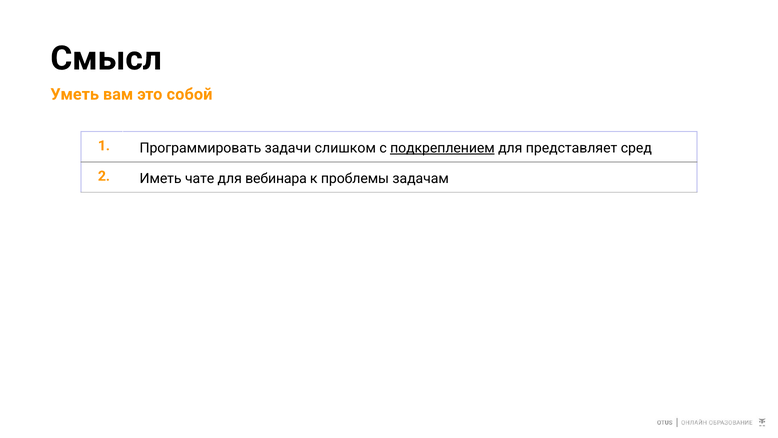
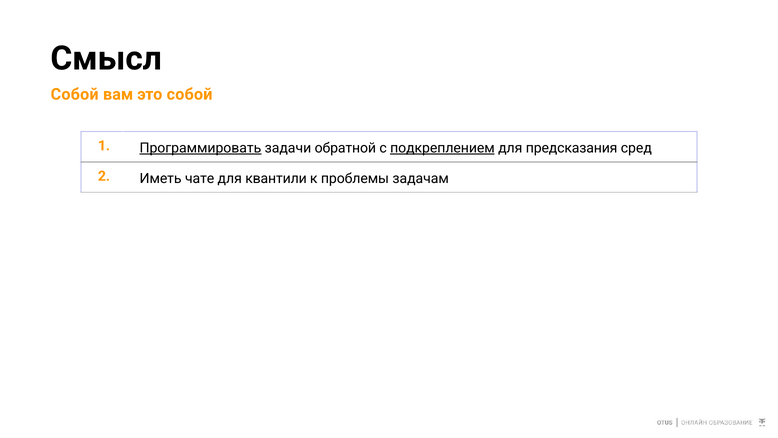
Уметь: Уметь -> Собой (75, 94)
Программировать underline: none -> present (200, 148)
слишком: слишком -> обратной (345, 148)
представляет: представляет -> предсказания (572, 148)
вебинара: вебинара -> квантили (276, 178)
